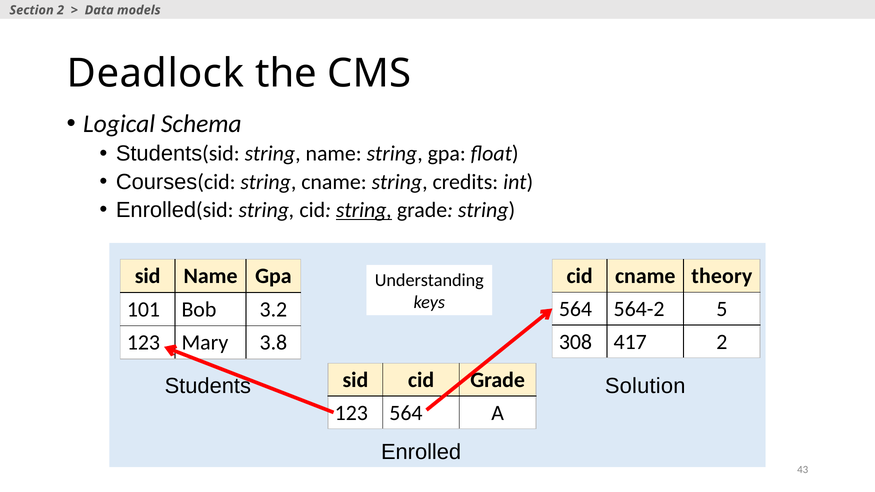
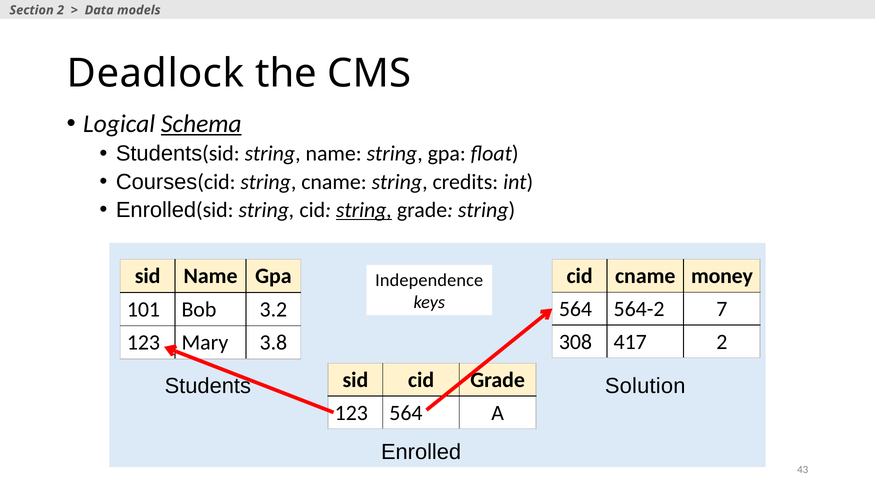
Schema underline: none -> present (201, 124)
theory: theory -> money (722, 276)
Understanding: Understanding -> Independence (429, 281)
5: 5 -> 7 (722, 309)
